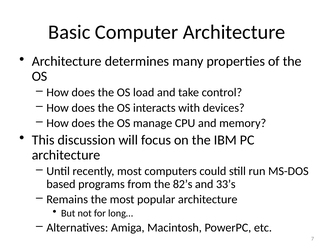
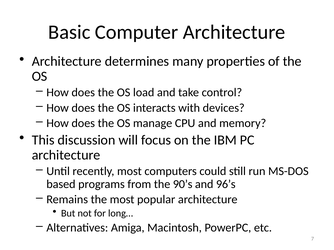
82’s: 82’s -> 90’s (183, 184)
33’s: 33’s -> 96’s (226, 184)
